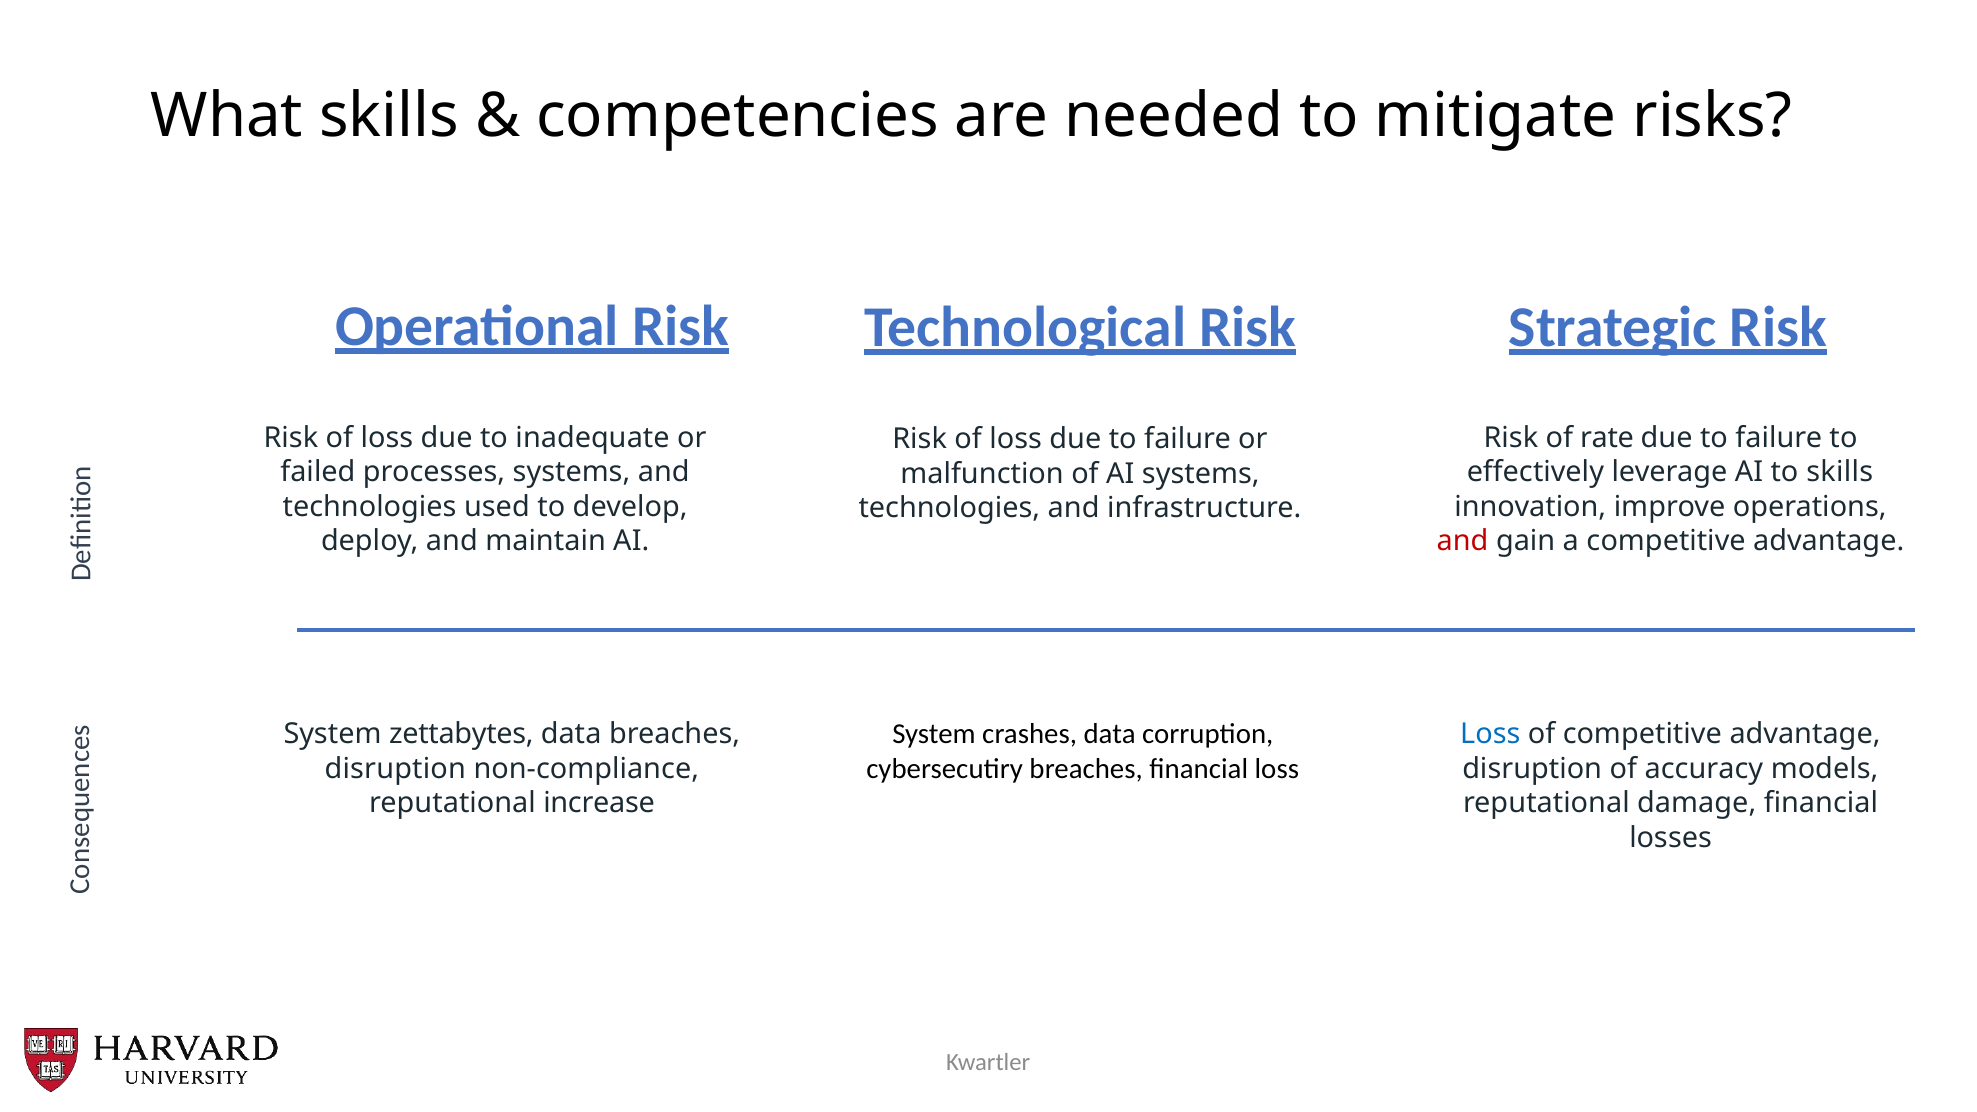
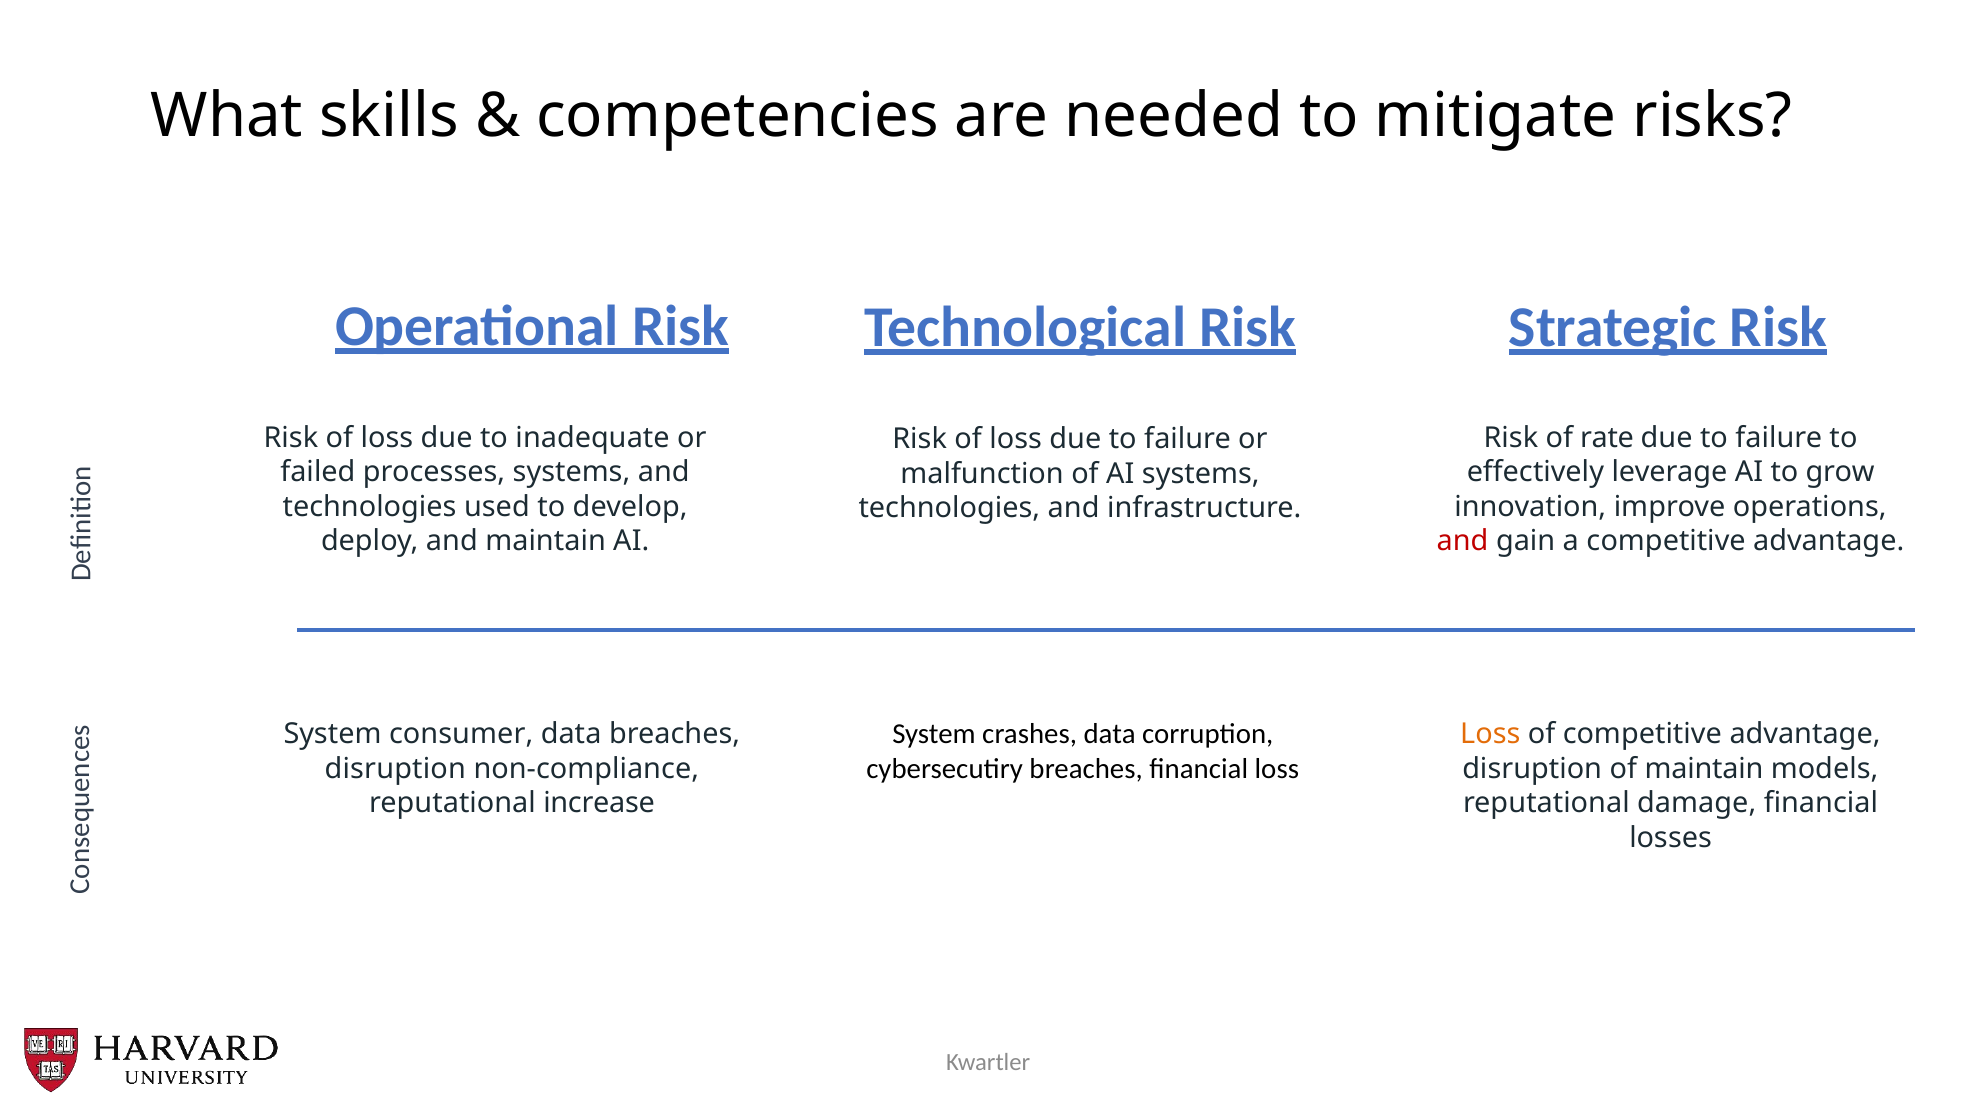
to skills: skills -> grow (1840, 472)
zettabytes: zettabytes -> consumer (461, 734)
Loss colour: blue -> orange (1490, 734)
of accuracy: accuracy -> maintain (1704, 769)
